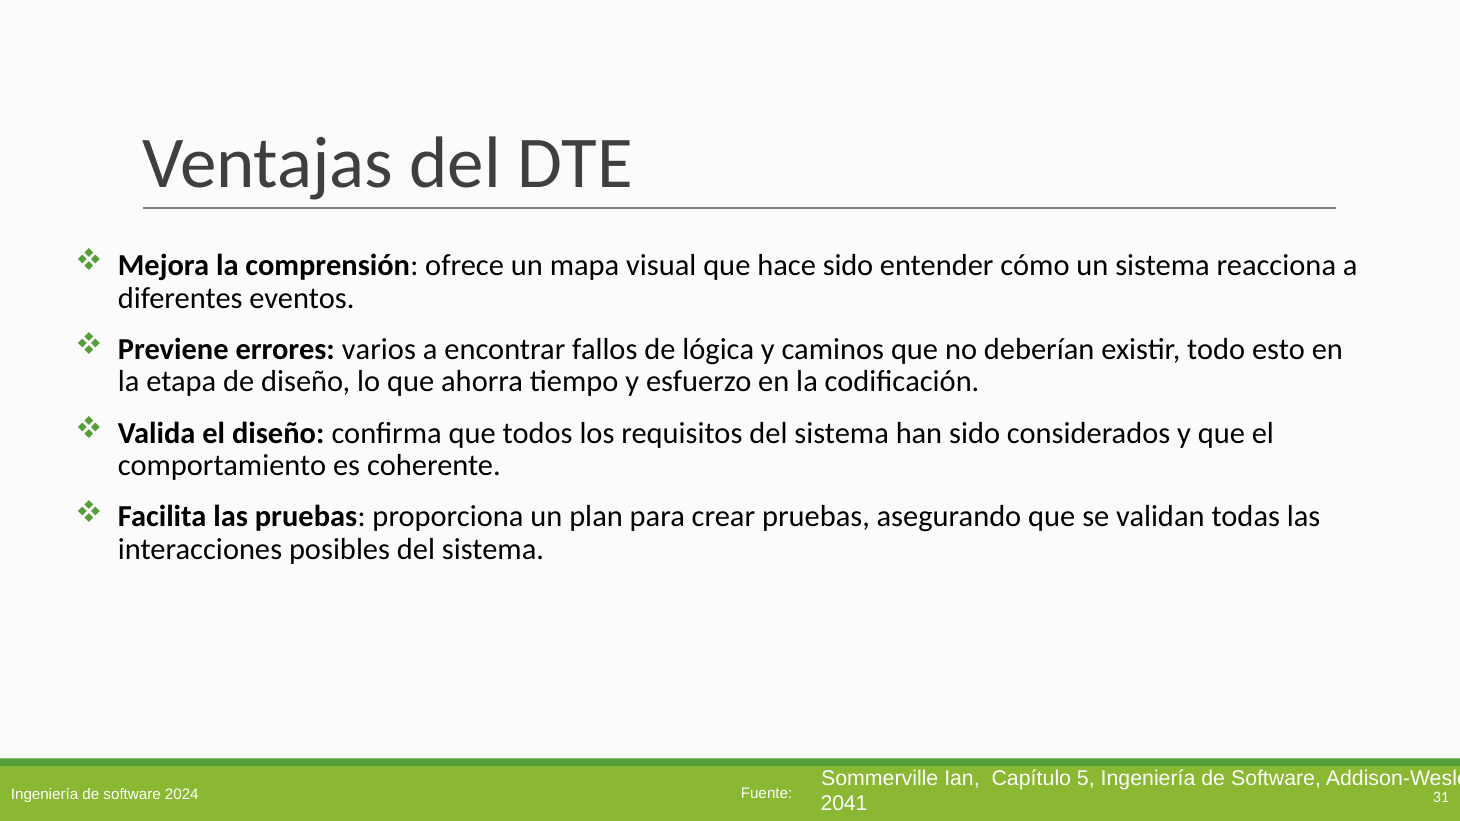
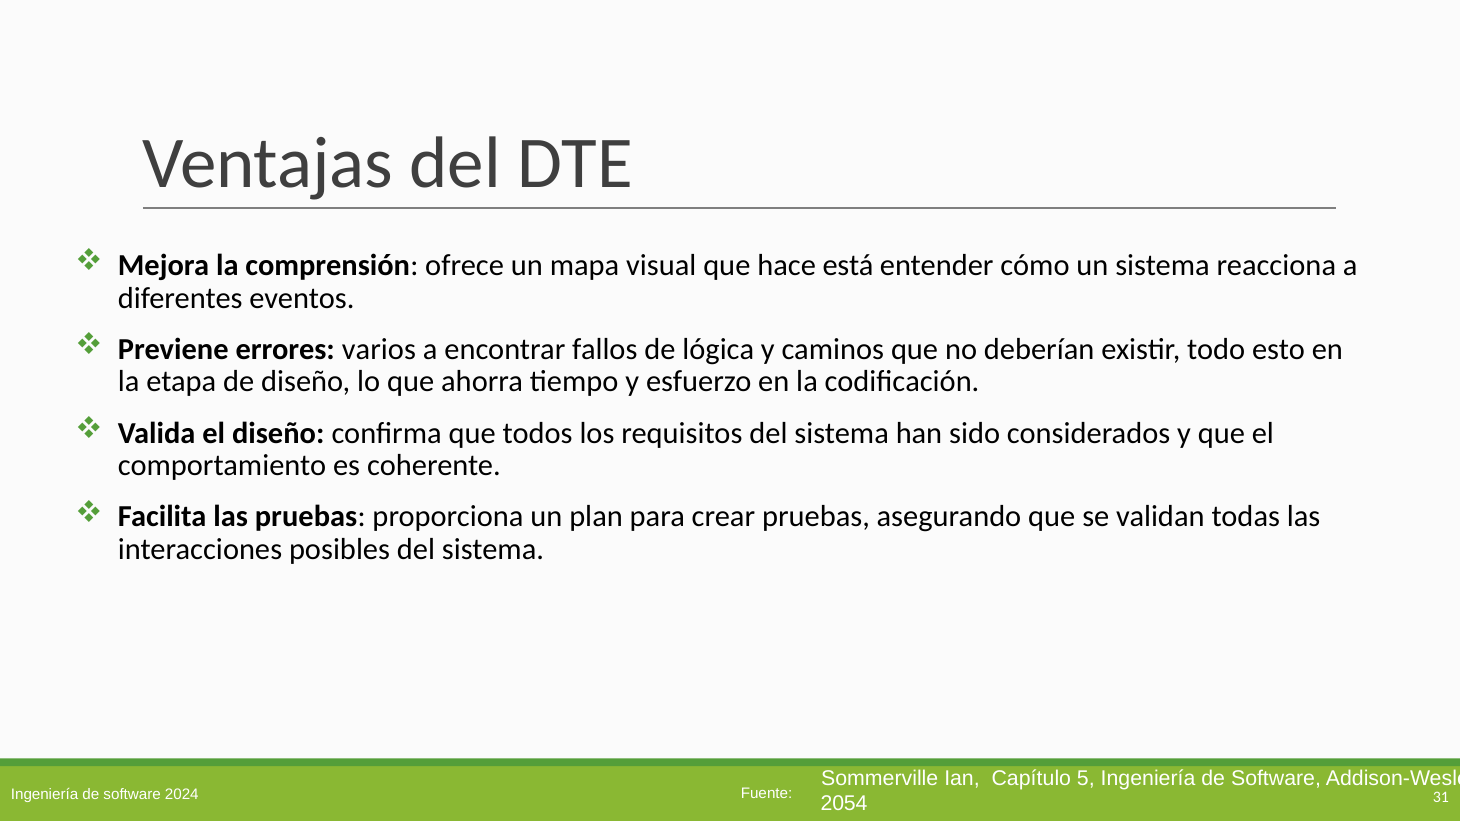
hace sido: sido -> está (848, 265)
2041: 2041 -> 2054 (844, 804)
